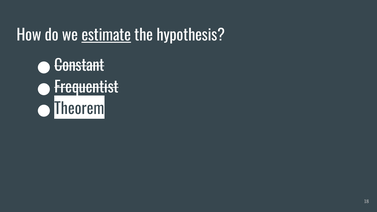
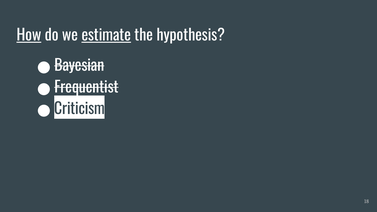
How underline: none -> present (29, 35)
Constant: Constant -> Bayesian (79, 66)
Theorem: Theorem -> Criticism (79, 109)
